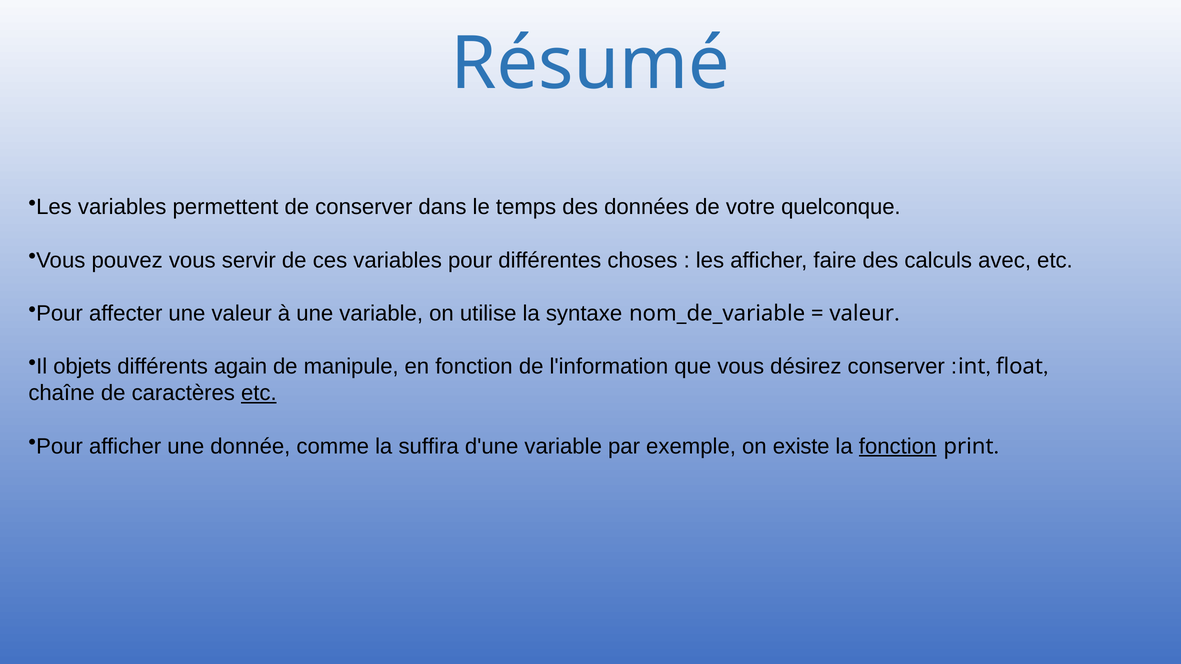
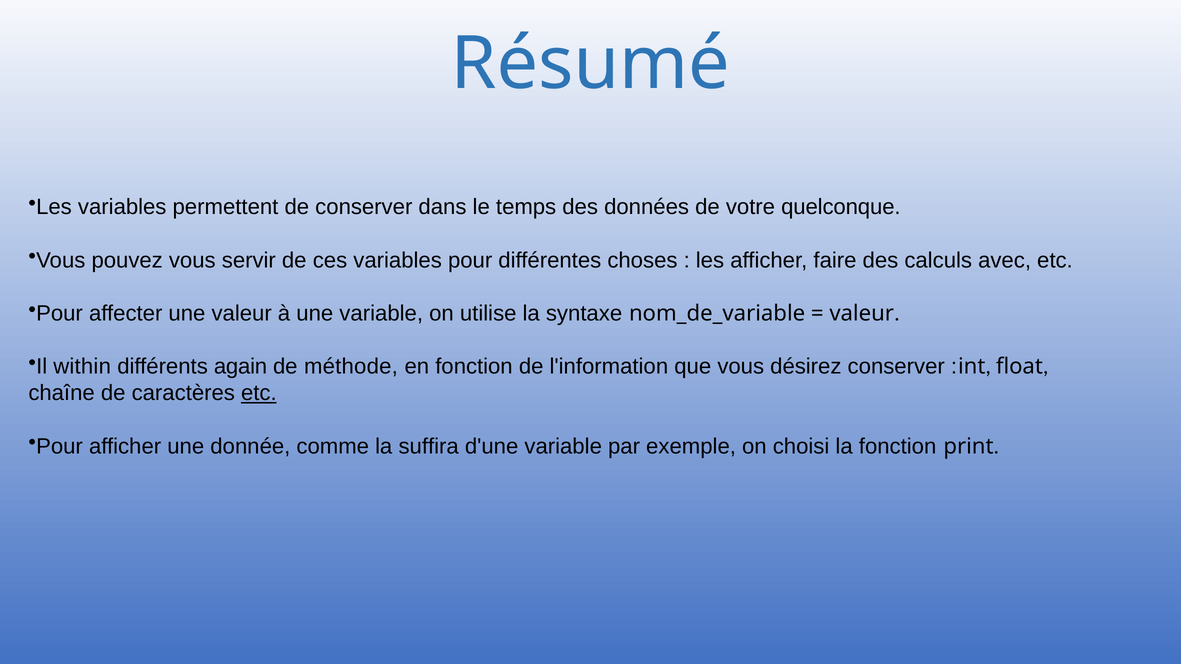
objets: objets -> within (82, 367)
manipule: manipule -> méthode (351, 367)
existe: existe -> choisi (801, 446)
fonction underline: present -> none (898, 446)
